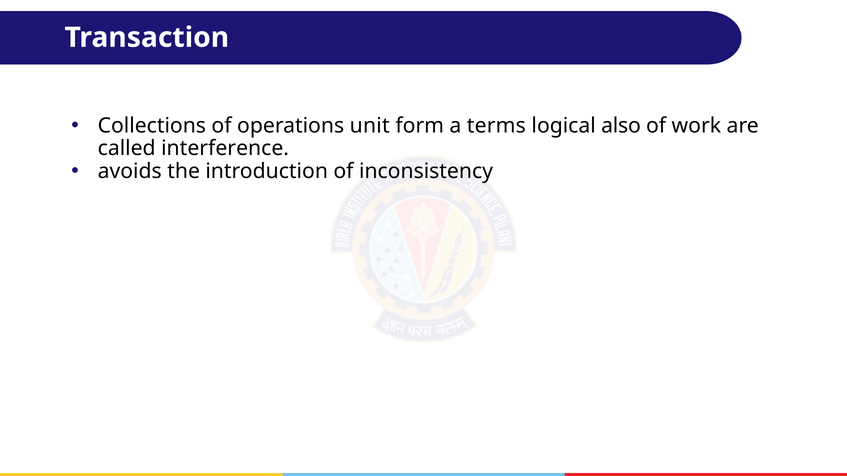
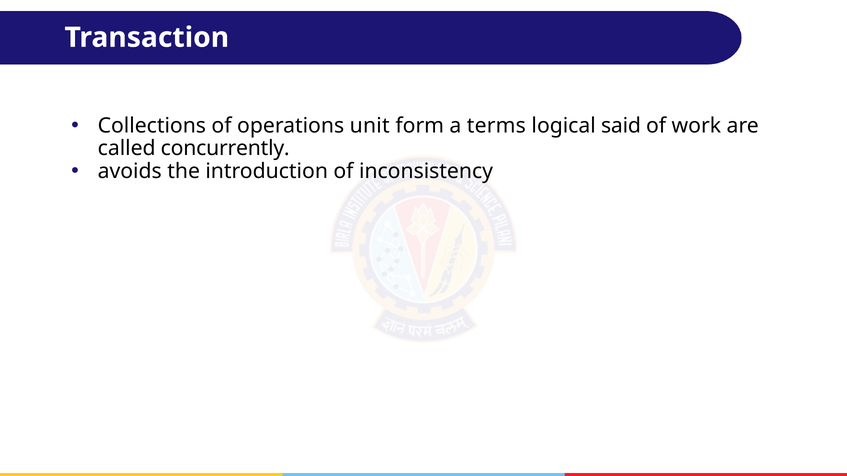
also: also -> said (621, 126)
interference: interference -> concurrently (225, 149)
